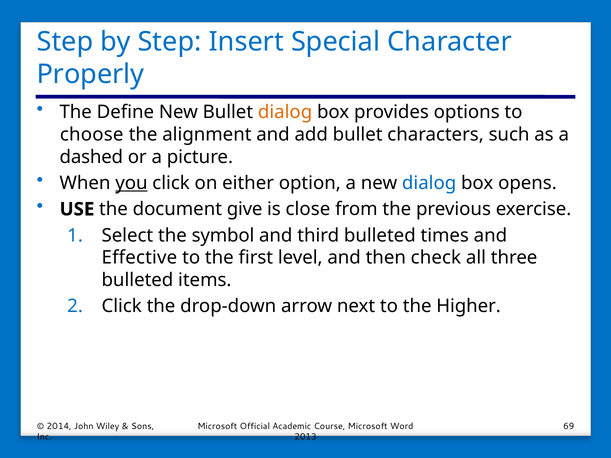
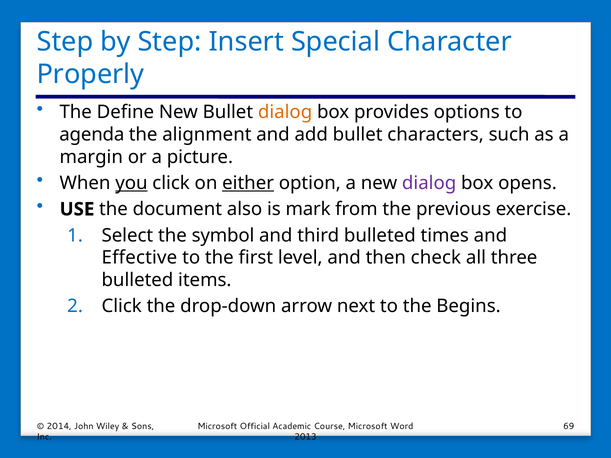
choose: choose -> agenda (92, 135)
dashed: dashed -> margin (91, 157)
either underline: none -> present (248, 183)
dialog colour: blue -> purple (429, 183)
give: give -> also (245, 209)
close: close -> mark (308, 209)
Higher: Higher -> Begins (469, 306)
